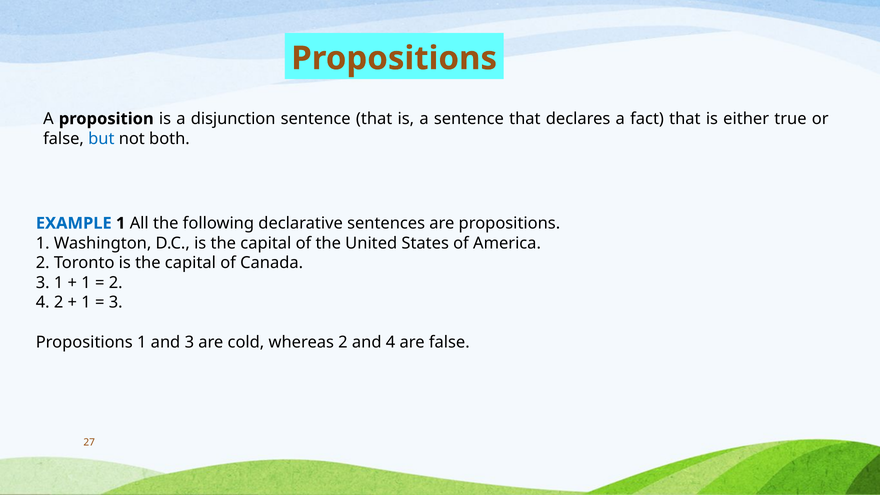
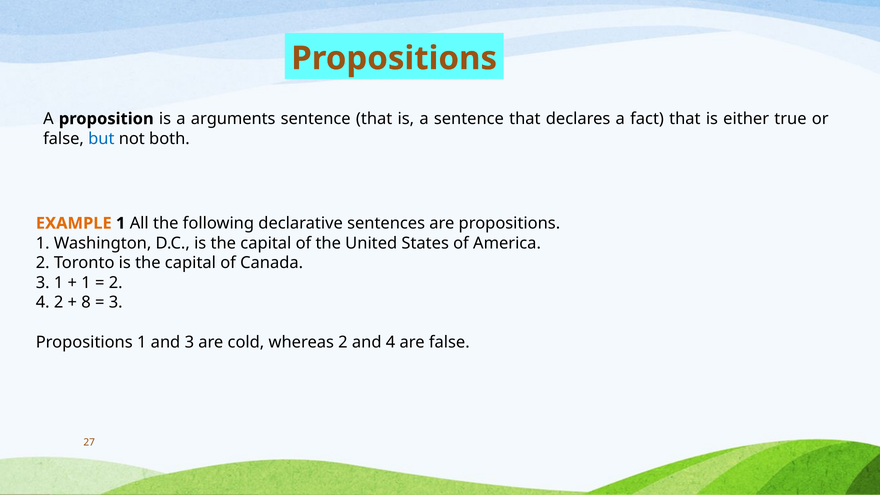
disjunction: disjunction -> arguments (233, 119)
EXAMPLE colour: blue -> orange (74, 223)
1: 1 -> 8 (86, 302)
